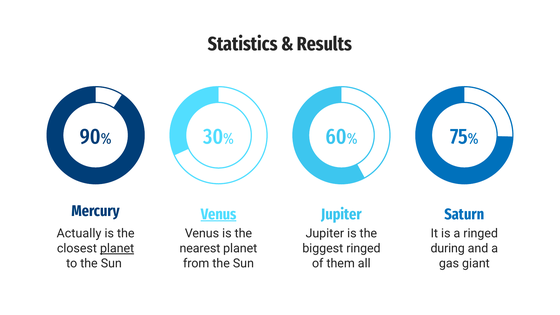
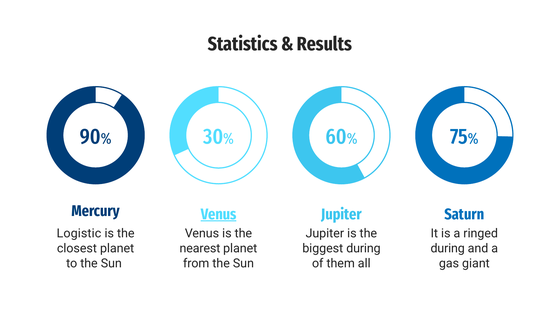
Actually: Actually -> Logistic (79, 234)
planet underline: present -> none (117, 248)
biggest ringed: ringed -> during (363, 248)
